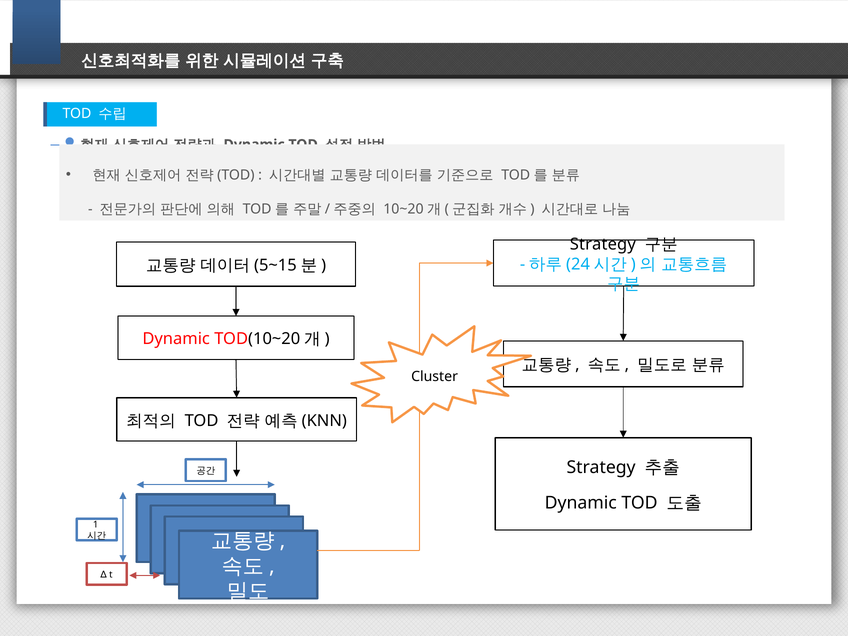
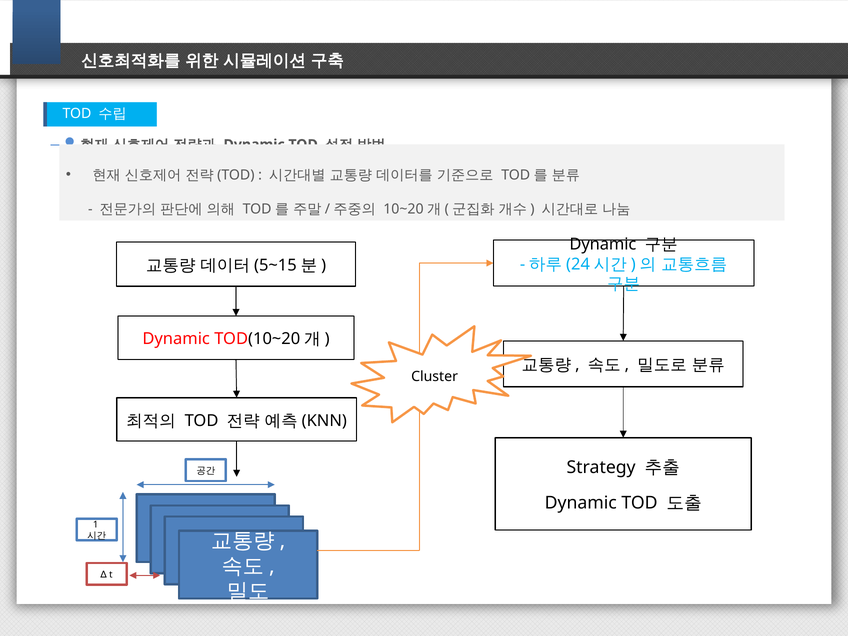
Strategy: Strategy -> Dynamic (603, 244)
